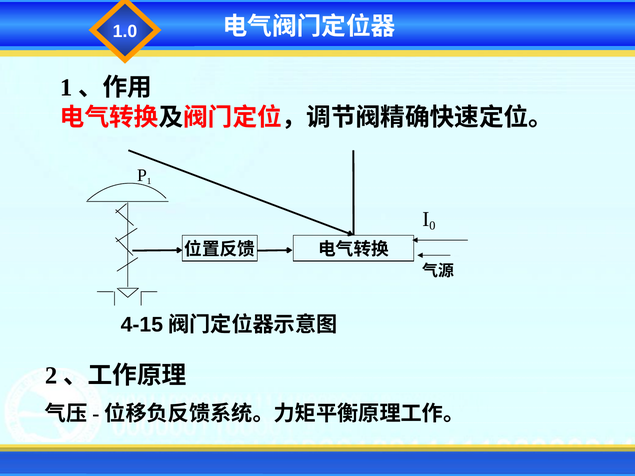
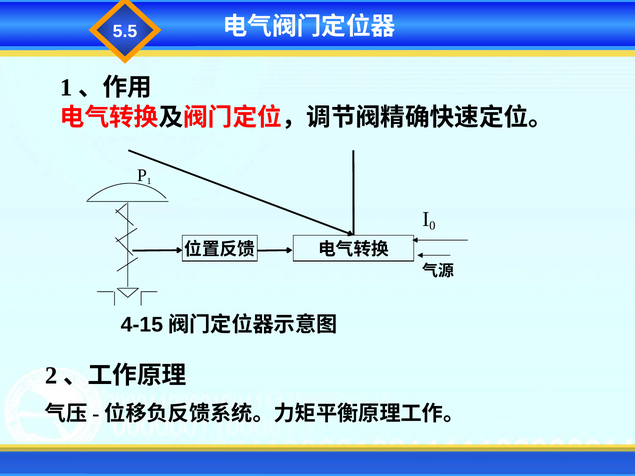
1.0: 1.0 -> 5.5 (125, 31)
